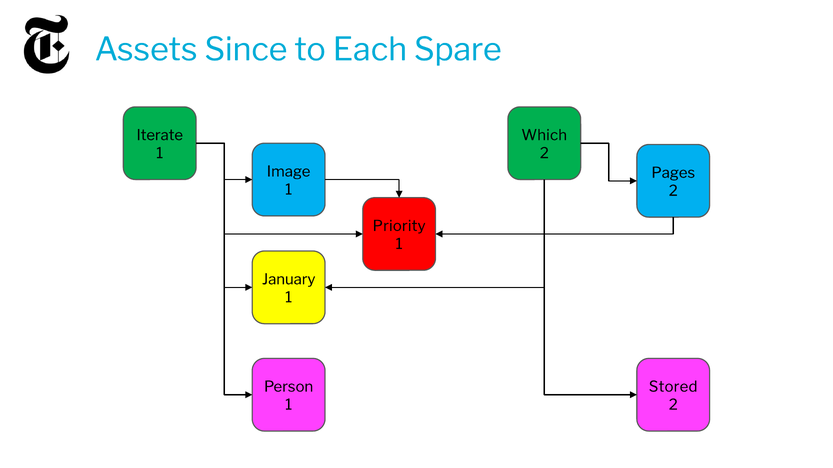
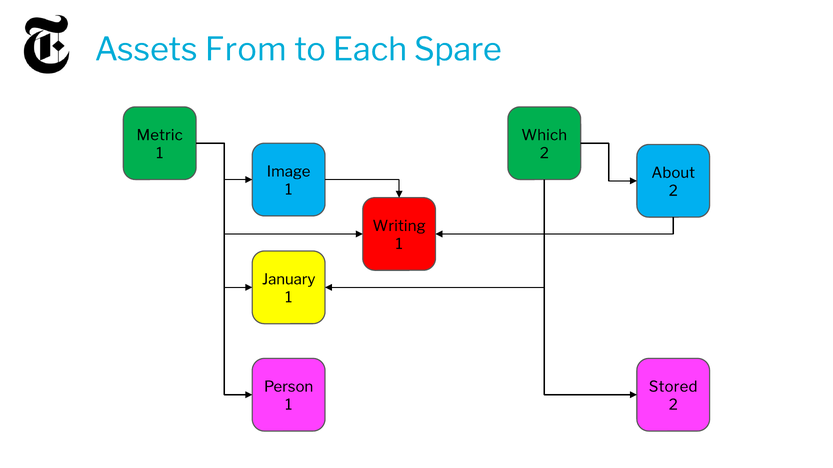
Since: Since -> From (246, 50)
Iterate: Iterate -> Metric (160, 135)
Pages: Pages -> About (673, 173)
Priority: Priority -> Writing (399, 226)
